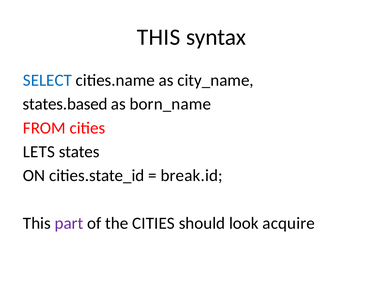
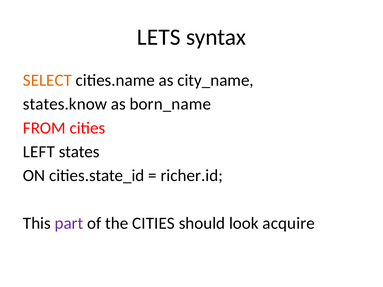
THIS: THIS -> LETS (159, 37)
SELECT colour: blue -> orange (47, 80)
states.based: states.based -> states.know (65, 104)
LETS: LETS -> LEFT (39, 152)
break.id: break.id -> richer.id (192, 176)
